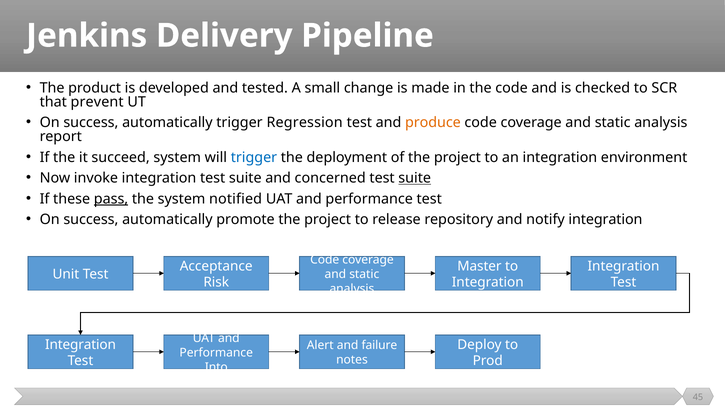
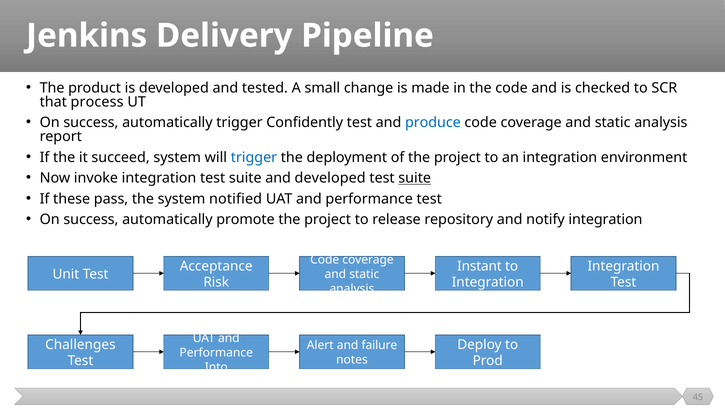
prevent: prevent -> process (97, 102)
Regression: Regression -> Confidently (305, 123)
produce colour: orange -> blue (433, 123)
and concerned: concerned -> developed (330, 178)
pass underline: present -> none (111, 199)
Master: Master -> Instant (479, 266)
Integration: Integration -> Challenges (80, 344)
